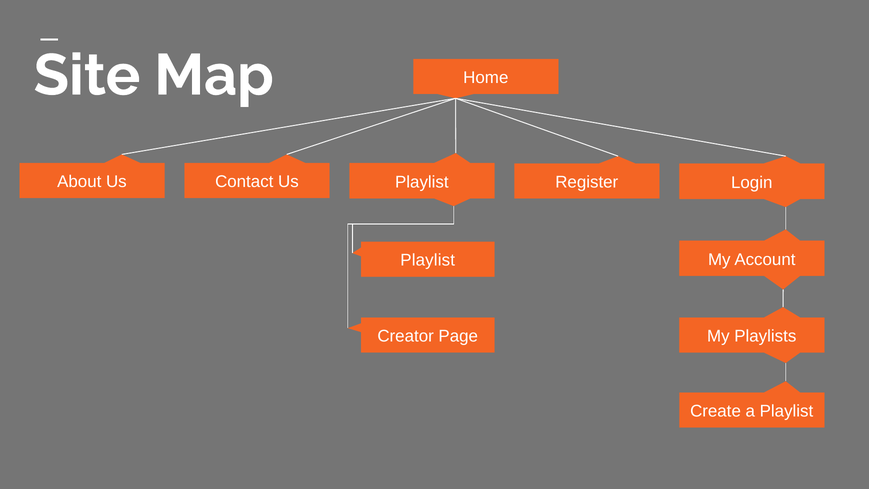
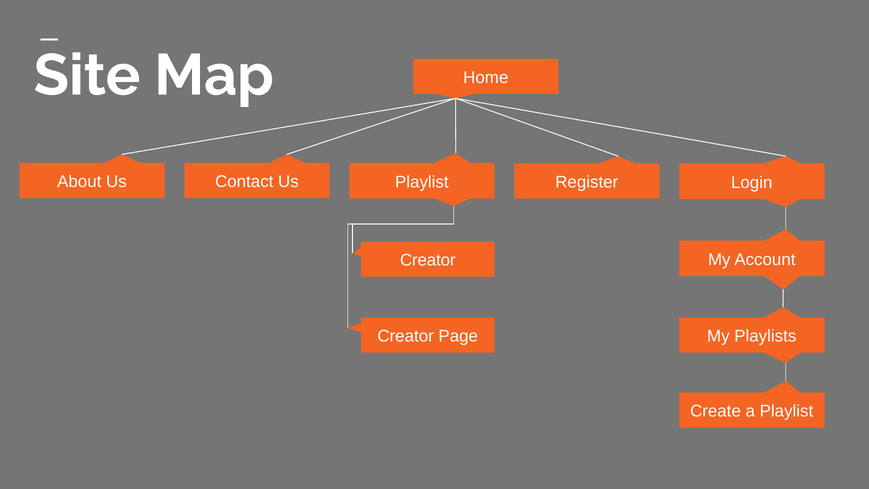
Playlist: Playlist -> Creator (428, 260)
